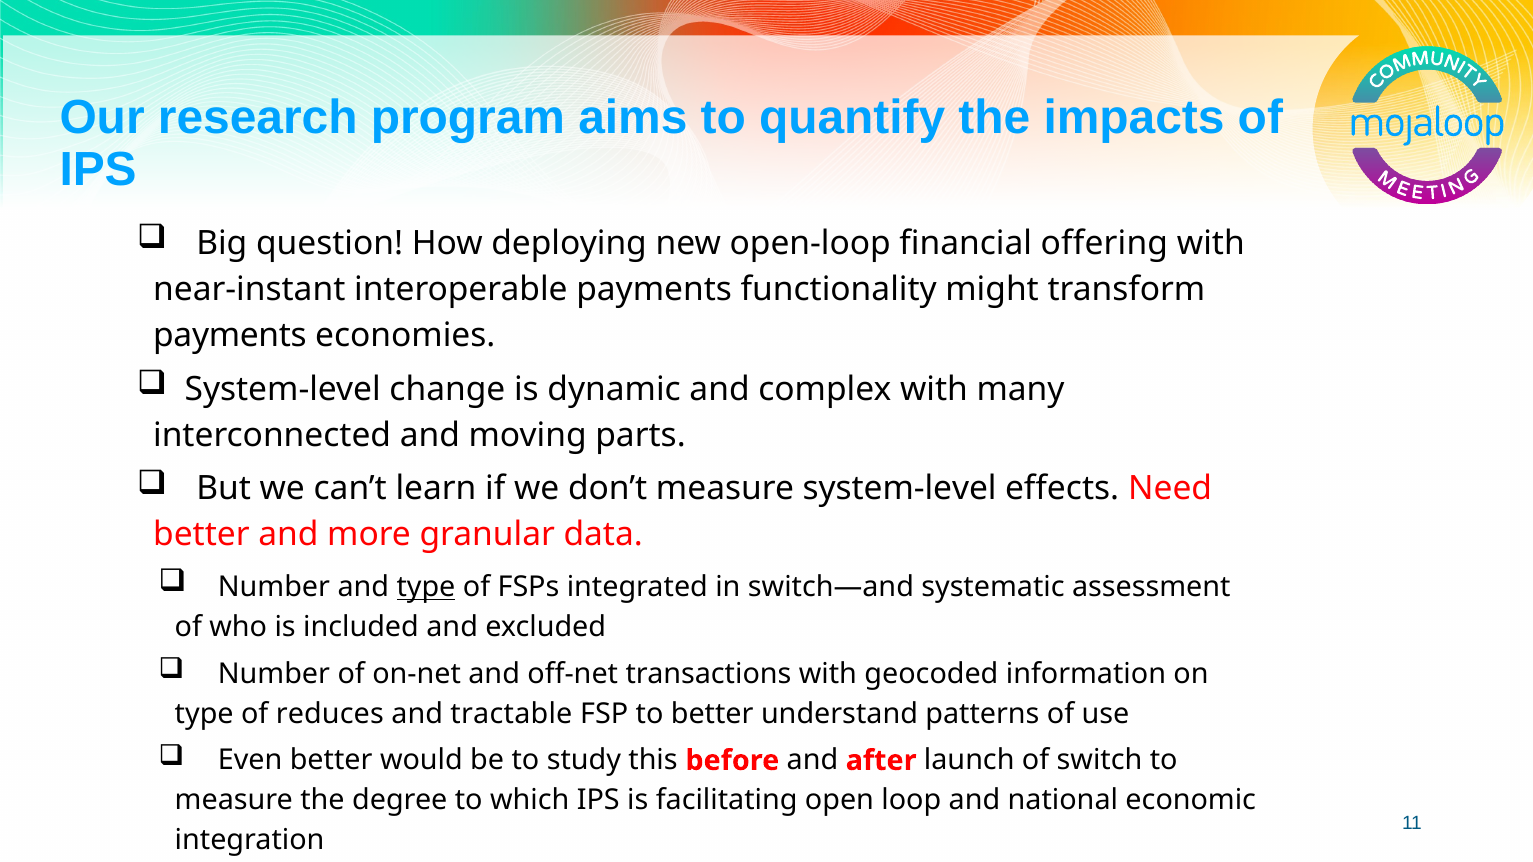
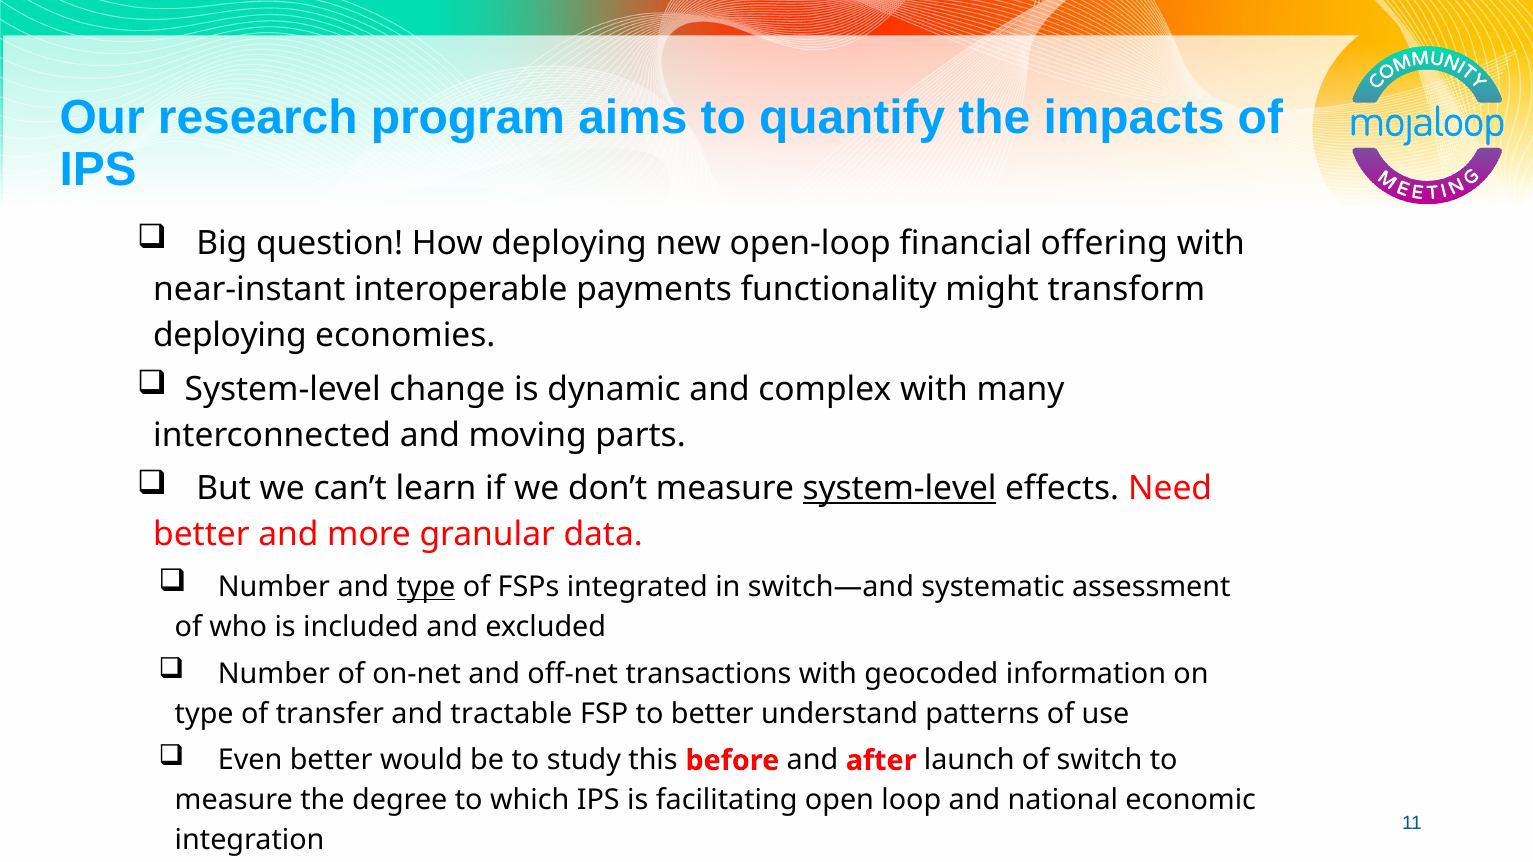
payments: payments -> deploying (230, 336)
system-level underline: none -> present (900, 489)
reduces: reduces -> transfer (330, 714)
